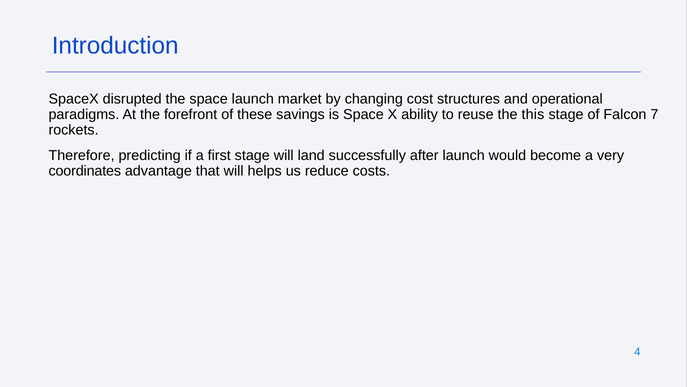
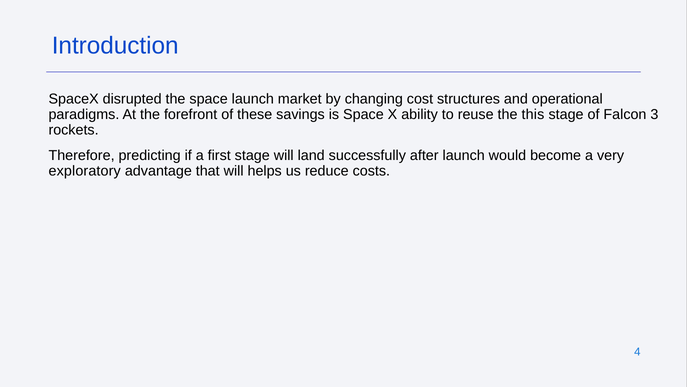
7: 7 -> 3 (654, 114)
coordinates: coordinates -> exploratory (85, 171)
